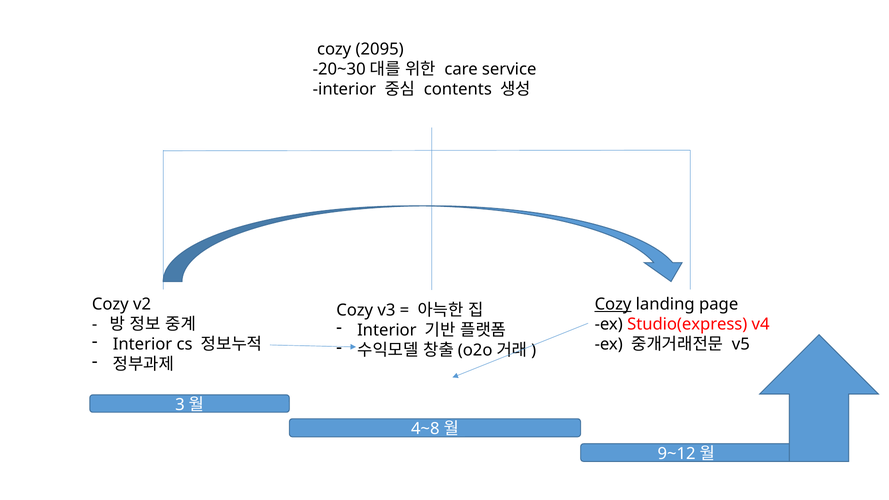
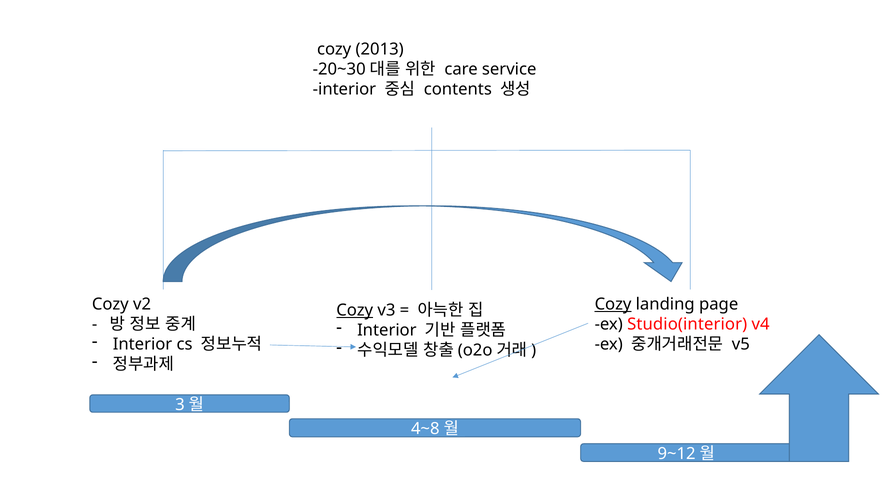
2095: 2095 -> 2013 (380, 49)
Cozy underline: none -> present (355, 310)
Studio(express: Studio(express -> Studio(interior (687, 324)
